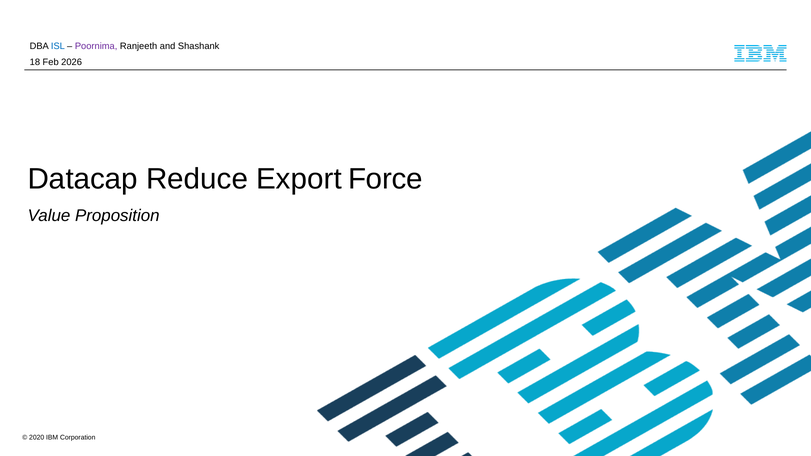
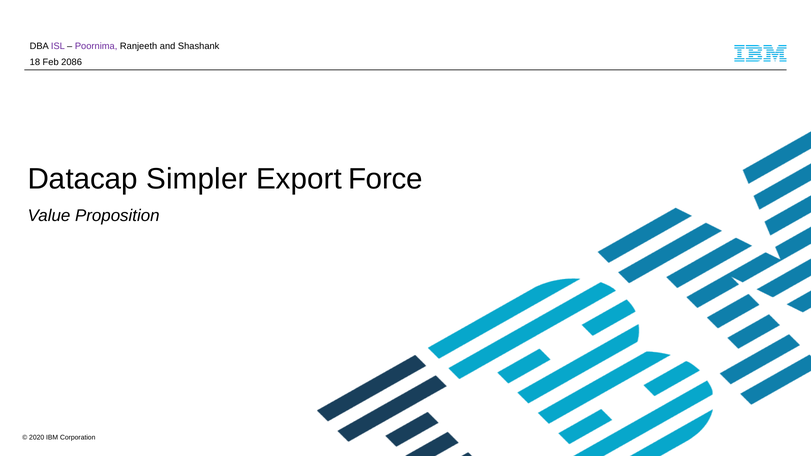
ISL colour: blue -> purple (58, 46)
2026: 2026 -> 2086 (72, 62)
Reduce: Reduce -> Simpler (197, 179)
